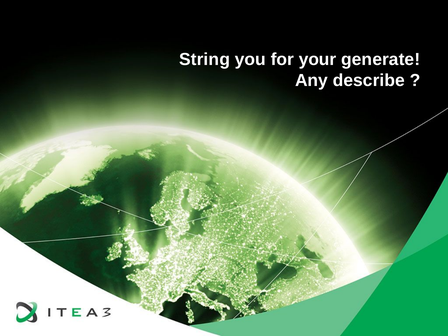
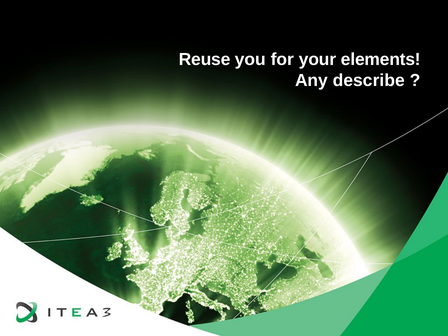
String: String -> Reuse (205, 59)
generate: generate -> elements (381, 59)
